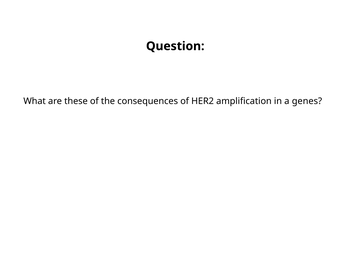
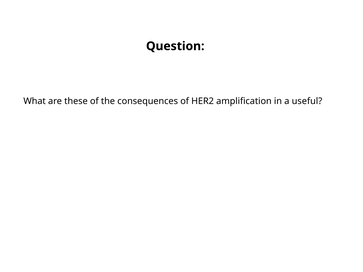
genes: genes -> useful (307, 101)
